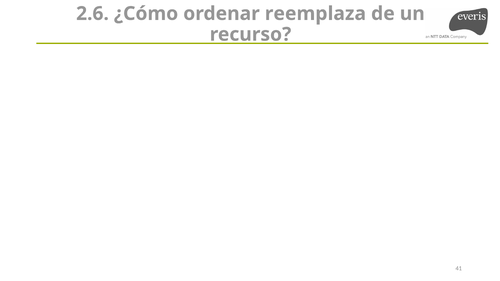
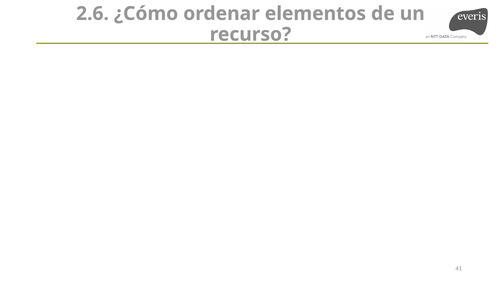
reemplaza: reemplaza -> elementos (315, 14)
